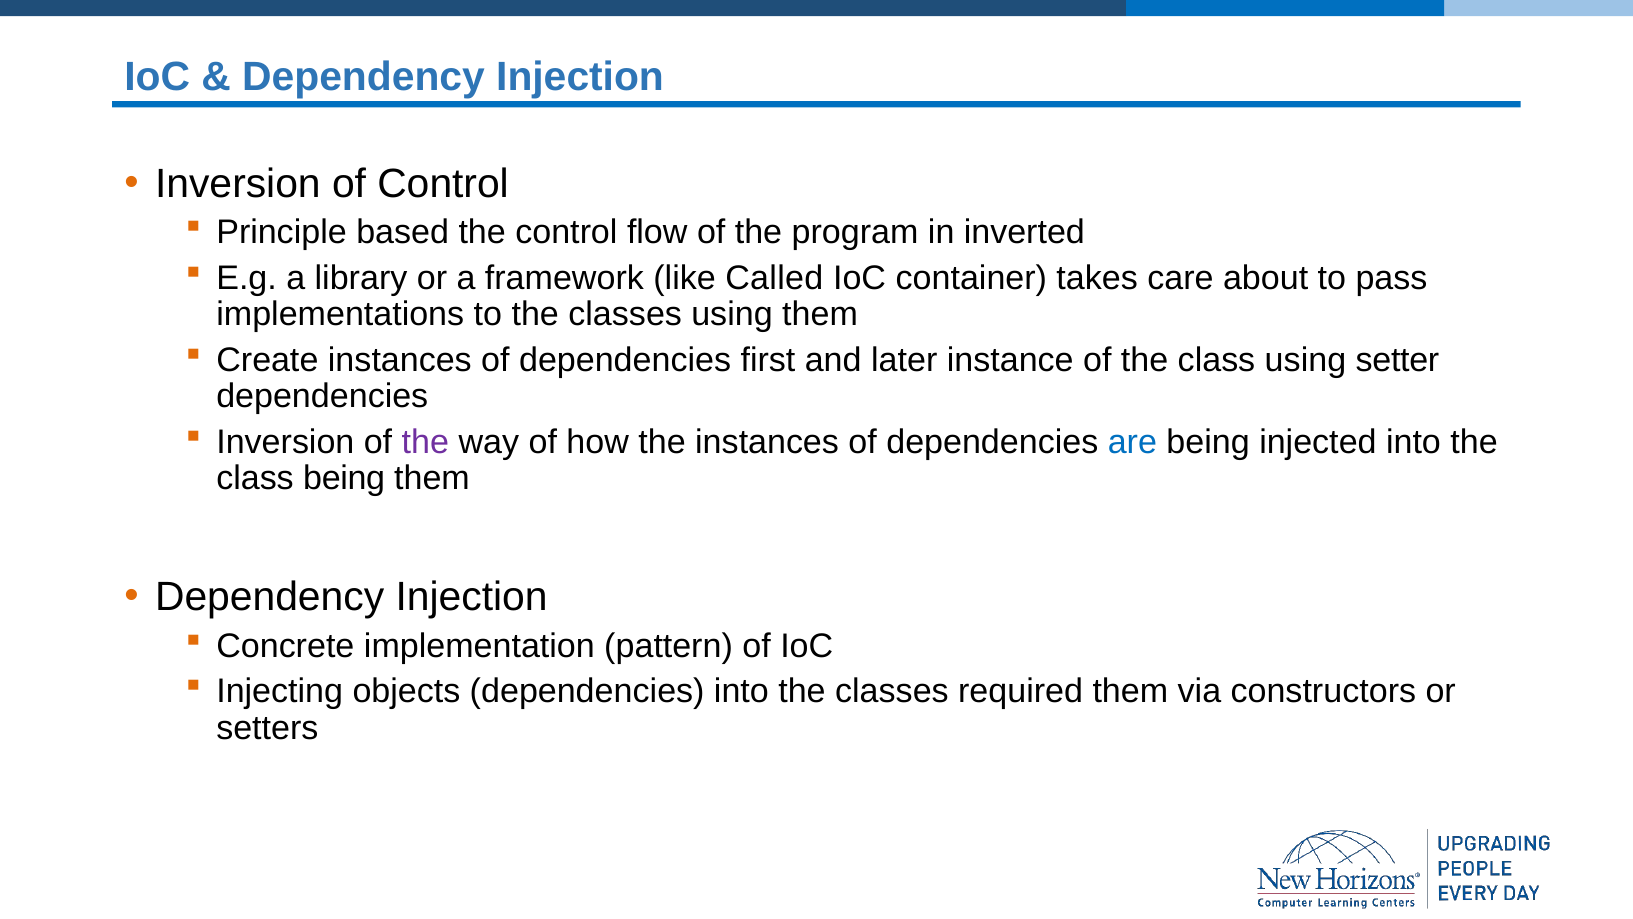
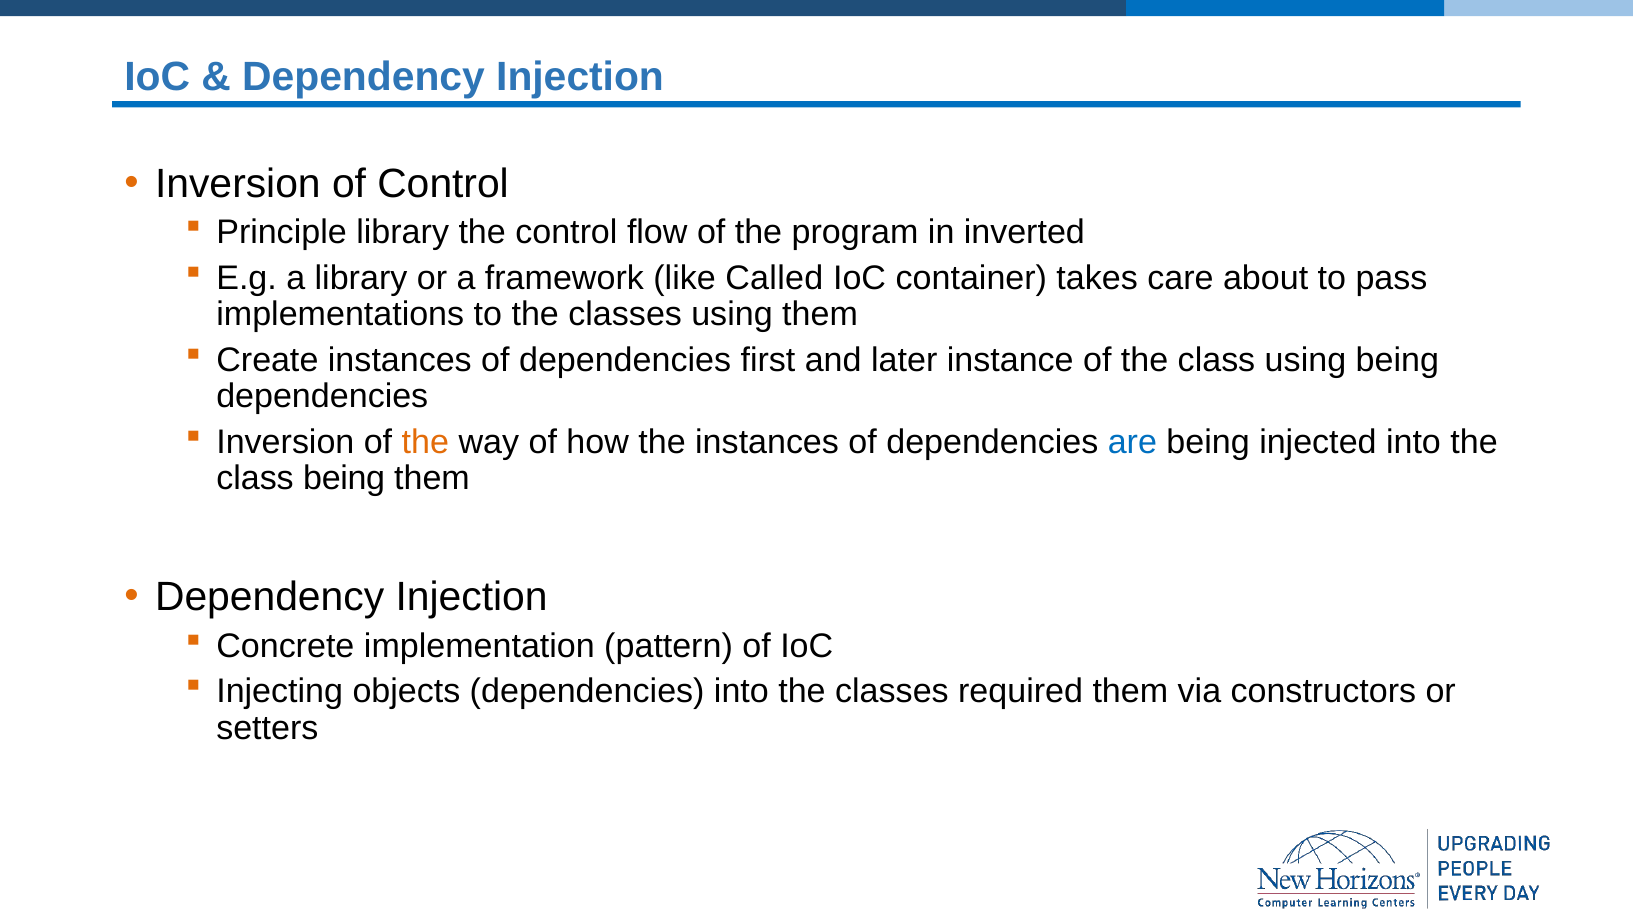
Principle based: based -> library (403, 232)
using setter: setter -> being (1397, 360)
the colour: purple -> orange (425, 442)
